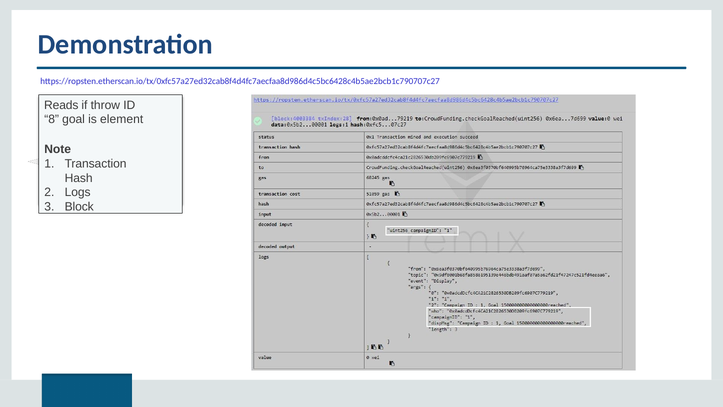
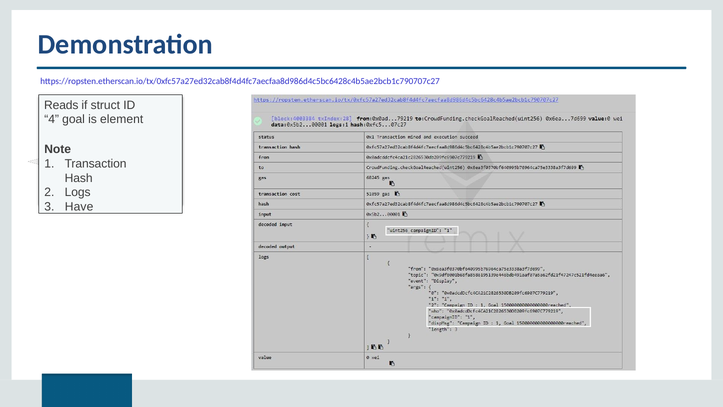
throw: throw -> struct (105, 105)
8: 8 -> 4 (52, 119)
Block: Block -> Have (79, 207)
